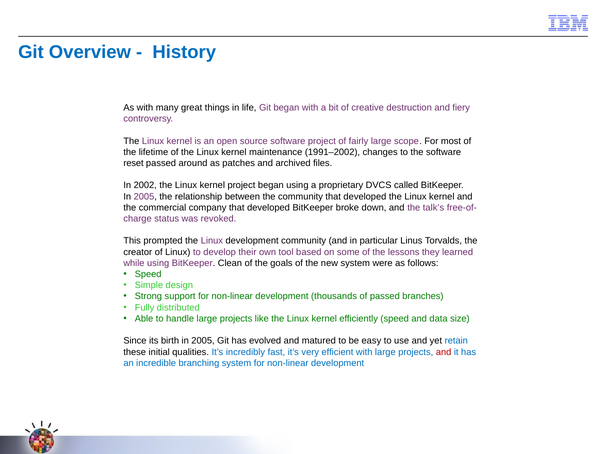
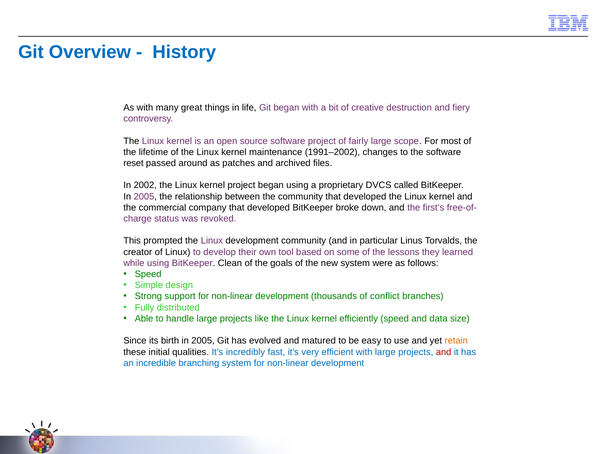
talk’s: talk’s -> first’s (434, 208)
of passed: passed -> conflict (385, 297)
retain colour: blue -> orange (456, 341)
